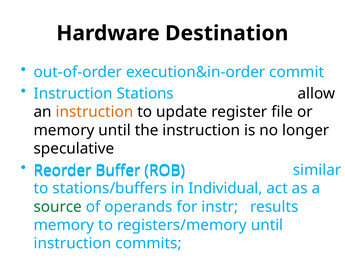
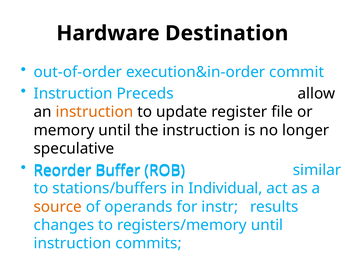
Stations: Stations -> Preceds (145, 94)
source colour: green -> orange (58, 207)
memory: memory -> changes (64, 226)
